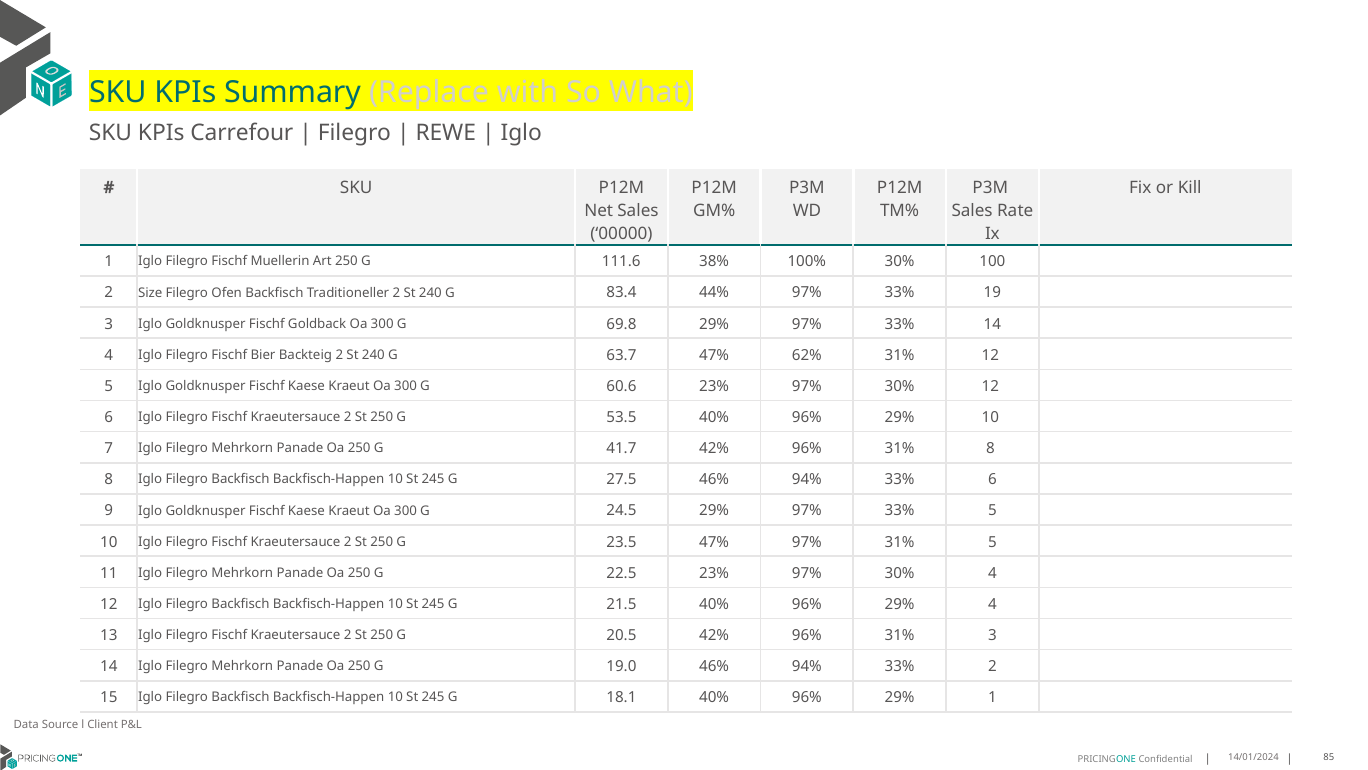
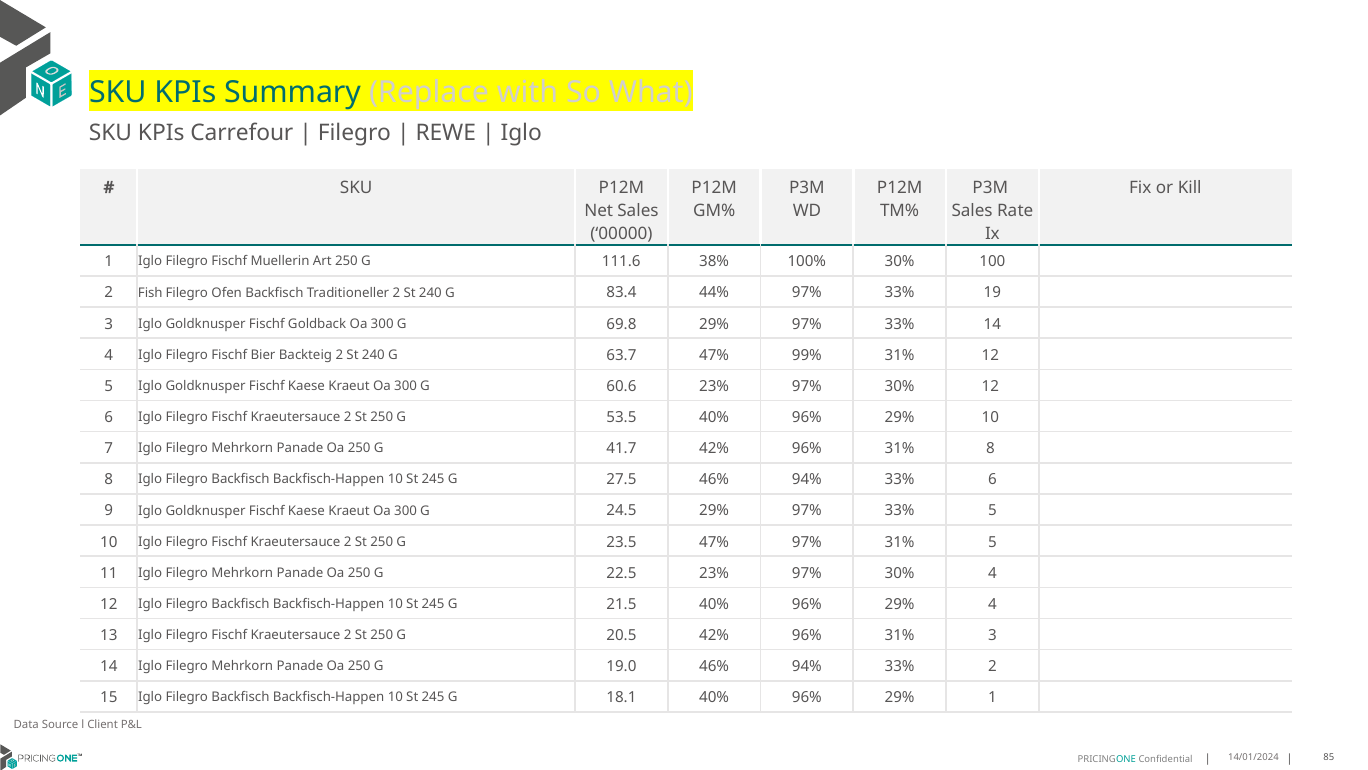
Size: Size -> Fish (150, 292)
62%: 62% -> 99% (807, 355)
